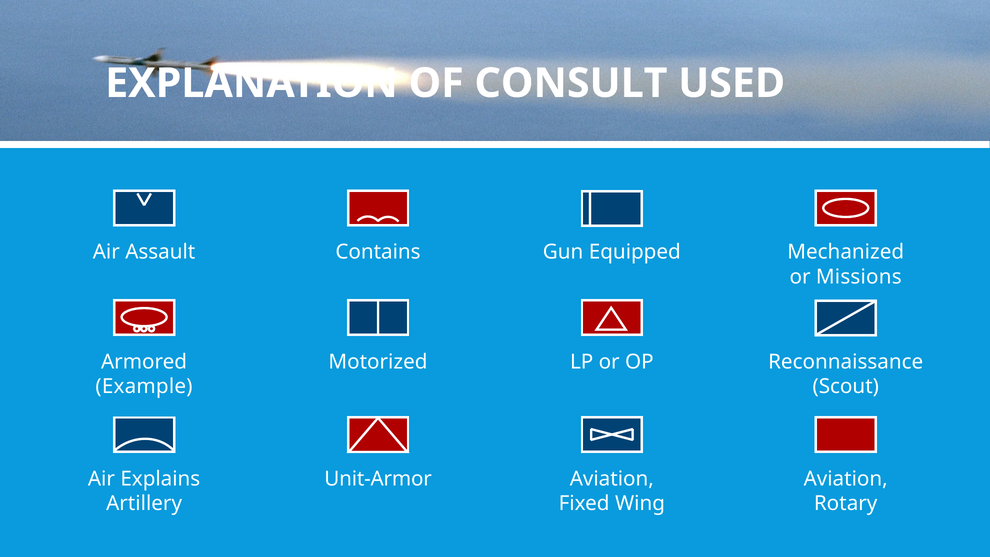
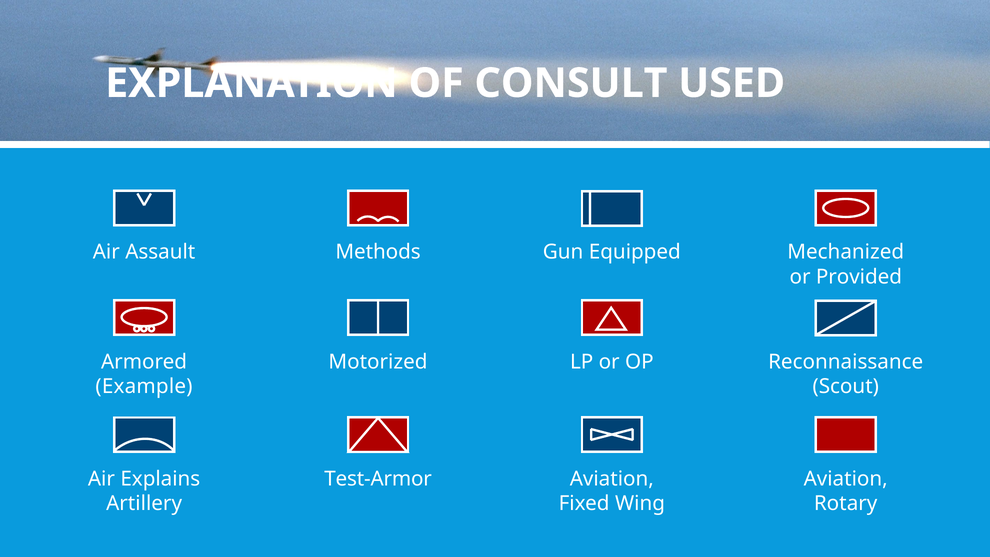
Contains: Contains -> Methods (378, 252)
Missions: Missions -> Provided (859, 277)
Unit-Armor: Unit-Armor -> Test-Armor (378, 479)
